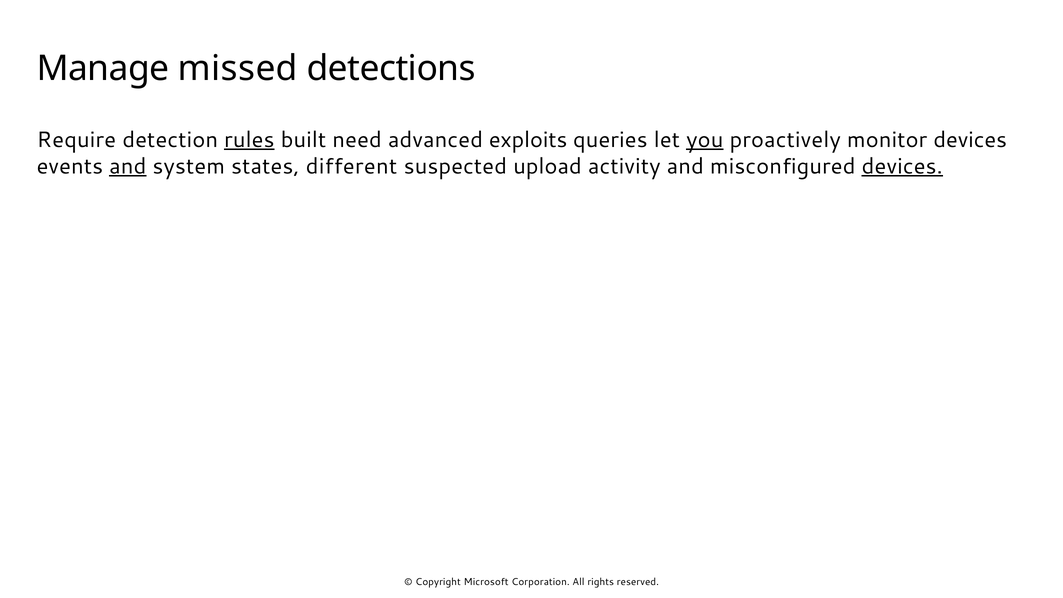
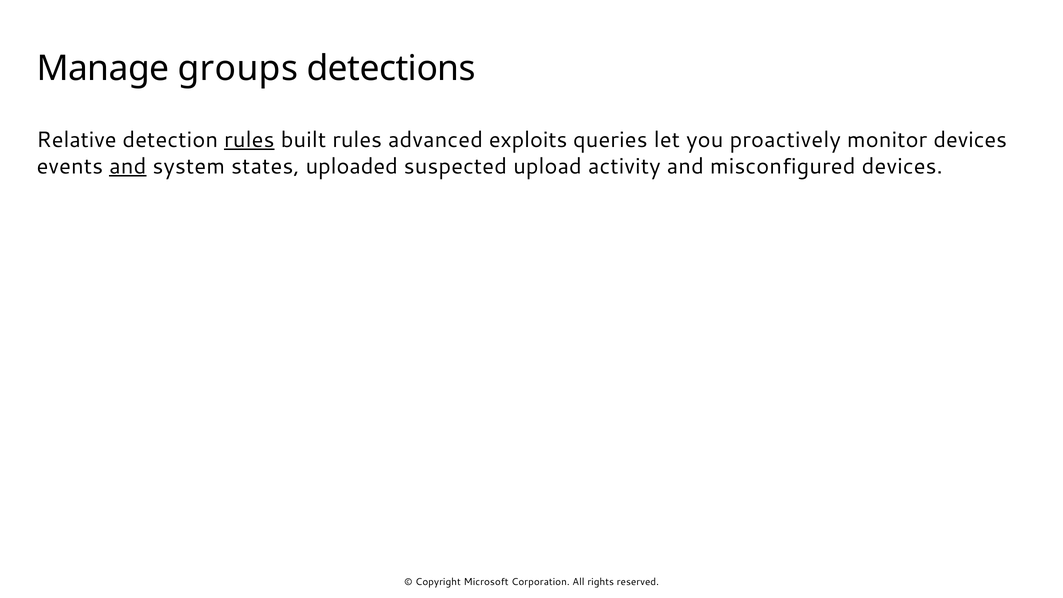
missed: missed -> groups (238, 69)
Require: Require -> Relative (76, 140)
built need: need -> rules (357, 140)
you underline: present -> none (705, 140)
different: different -> uploaded (352, 166)
devices underline: present -> none (902, 166)
